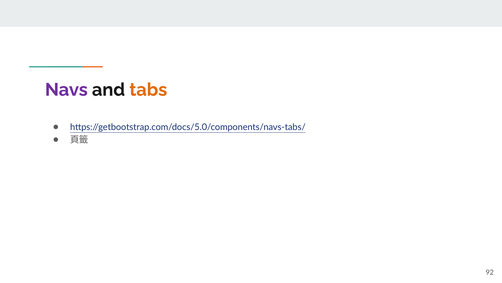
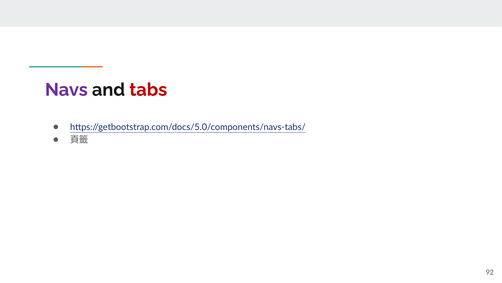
tabs colour: orange -> red (148, 90)
